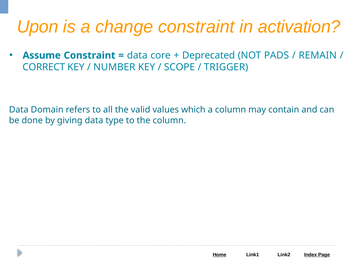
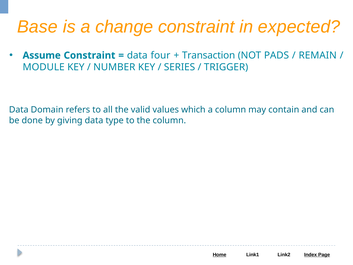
Upon: Upon -> Base (37, 27)
activation: activation -> expected (299, 27)
core: core -> four (161, 55)
Deprecated: Deprecated -> Transaction (209, 55)
CORRECT: CORRECT -> MODULE (44, 67)
SCOPE: SCOPE -> SERIES (180, 67)
